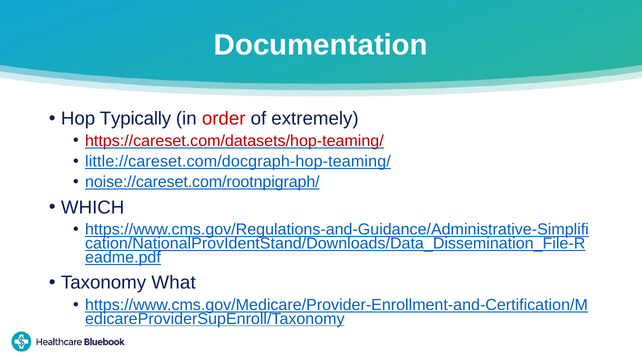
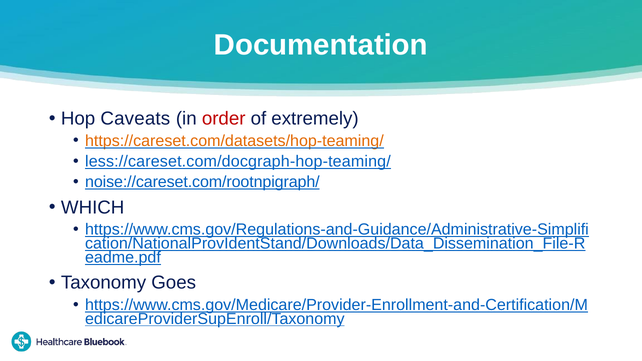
Typically: Typically -> Caveats (135, 119)
https://careset.com/datasets/hop-teaming/ colour: red -> orange (234, 141)
little://careset.com/docgraph-hop-teaming/: little://careset.com/docgraph-hop-teaming/ -> less://careset.com/docgraph-hop-teaming/ (238, 161)
What: What -> Goes (174, 283)
